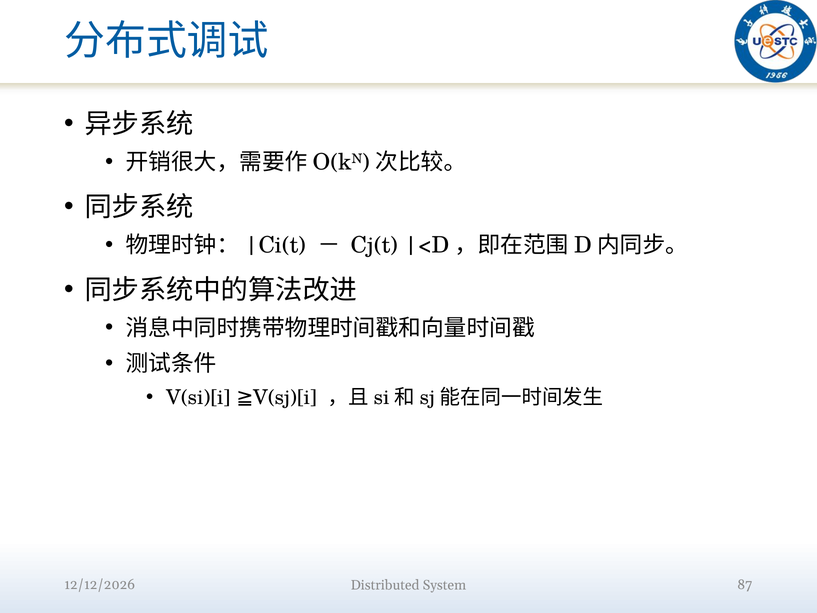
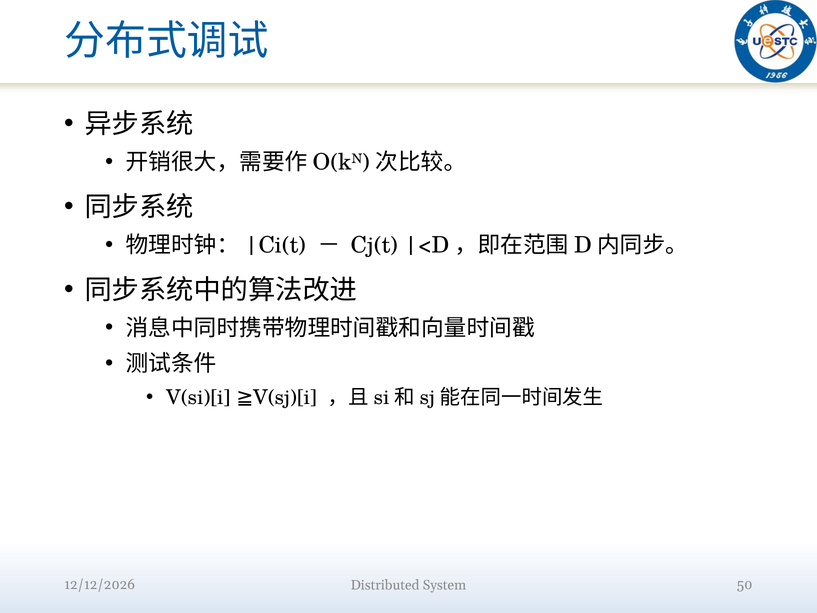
87: 87 -> 50 (745, 585)
